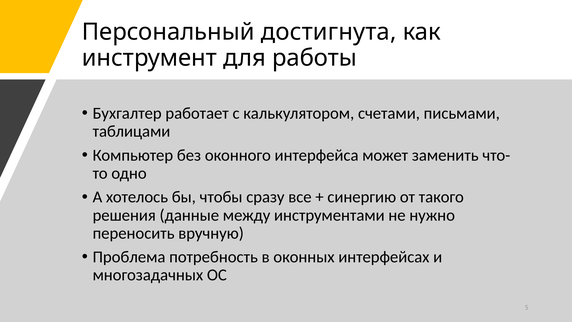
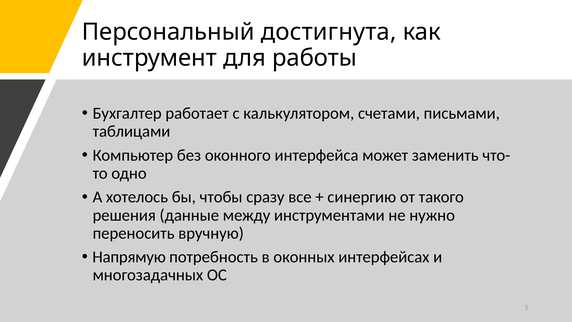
Проблема: Проблема -> Напрямую (129, 257)
